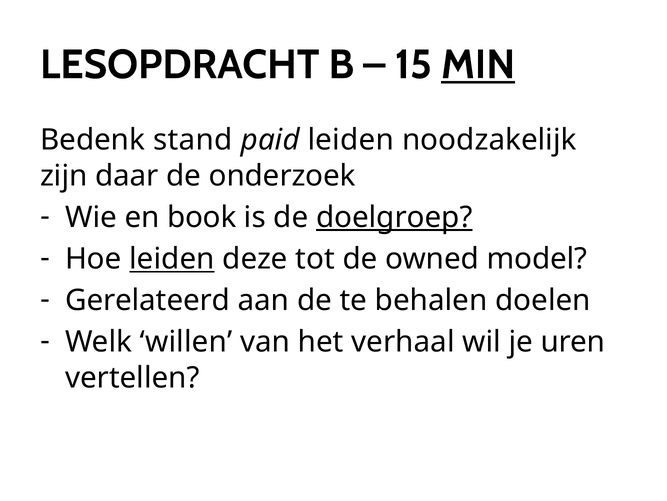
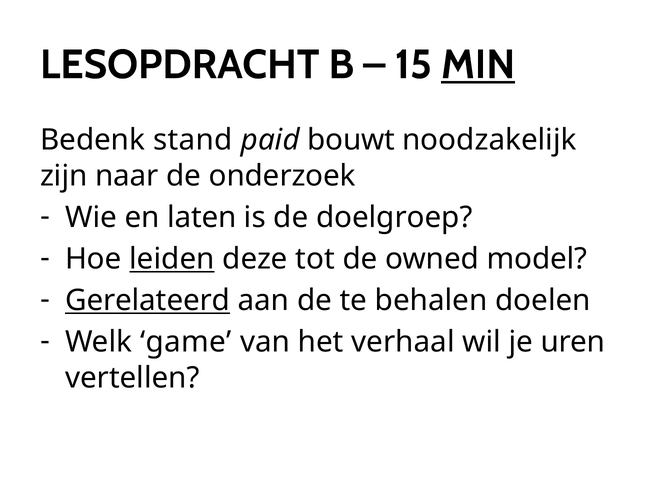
paid leiden: leiden -> bouwt (351, 140)
daar: daar -> naar (127, 176)
book: book -> laten (202, 217)
doelgroep underline: present -> none (394, 217)
Gerelateerd underline: none -> present (148, 300)
willen: willen -> game (186, 342)
